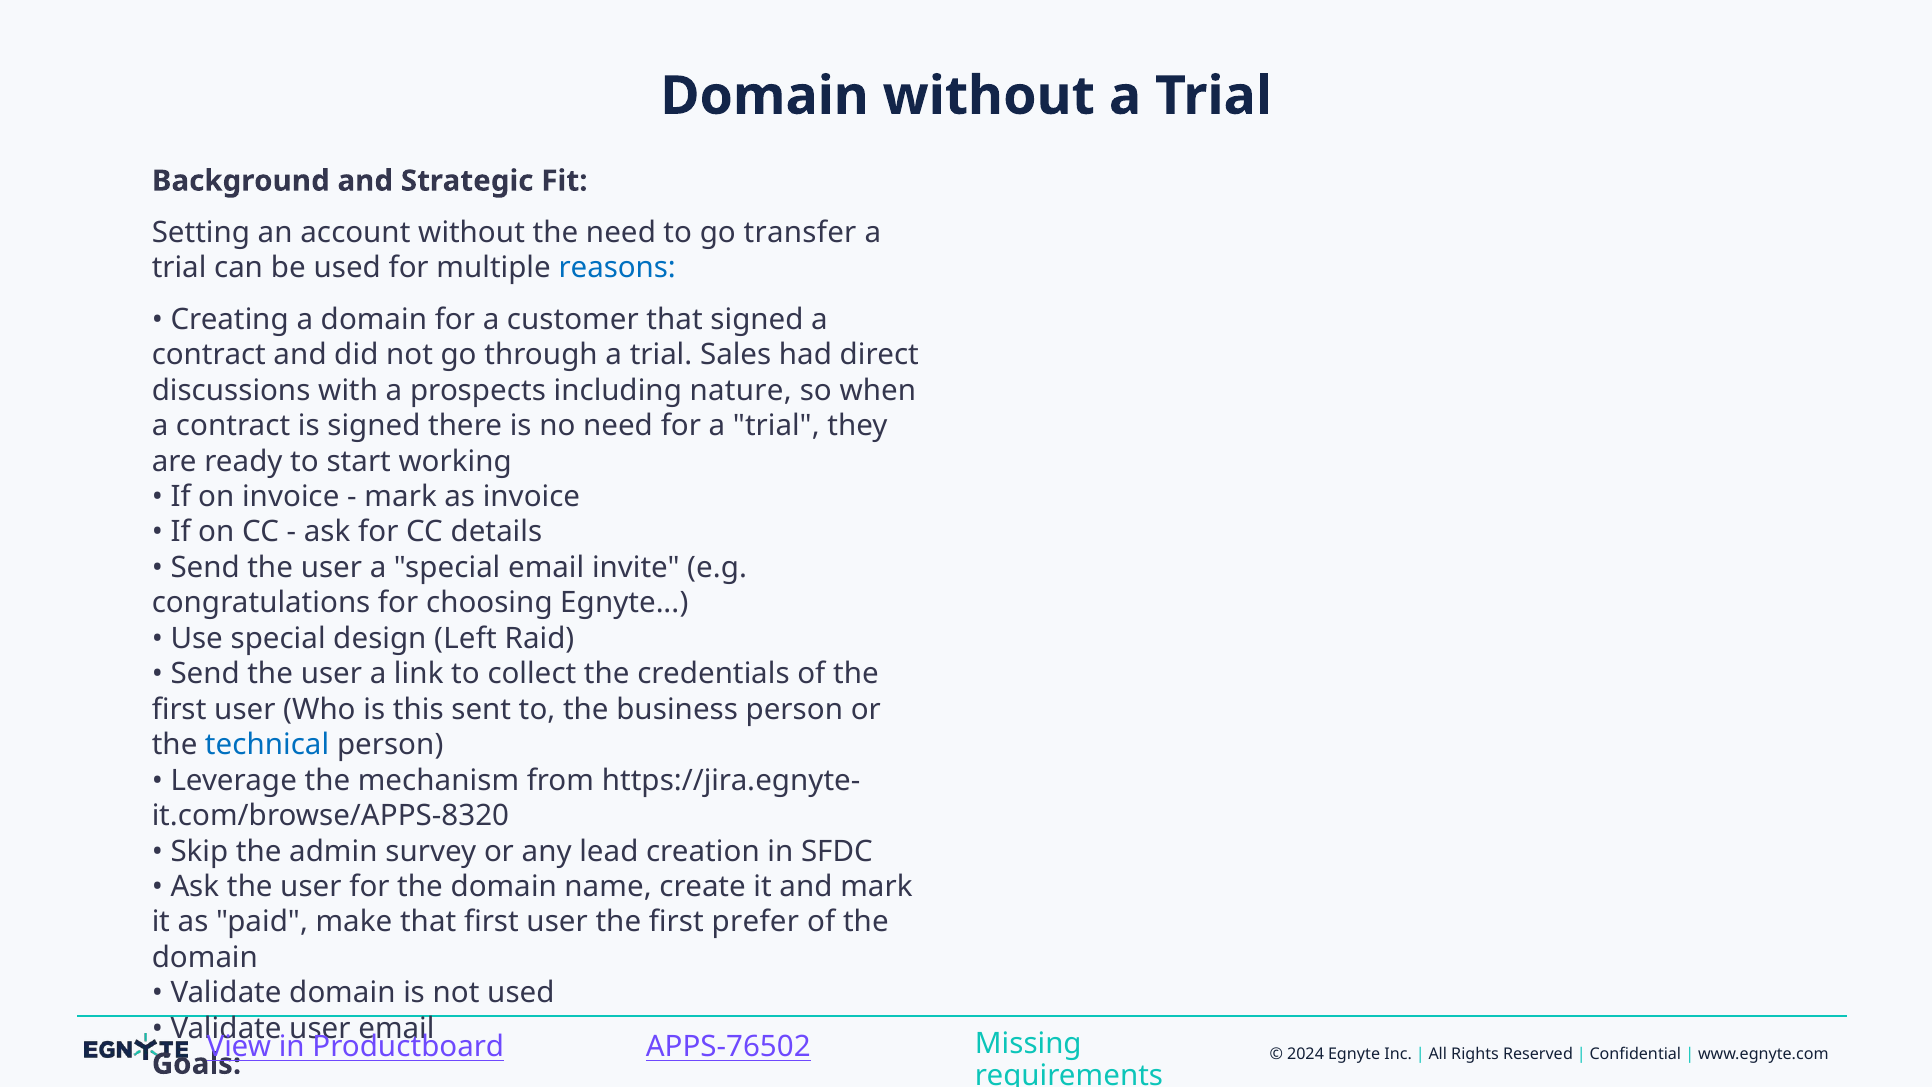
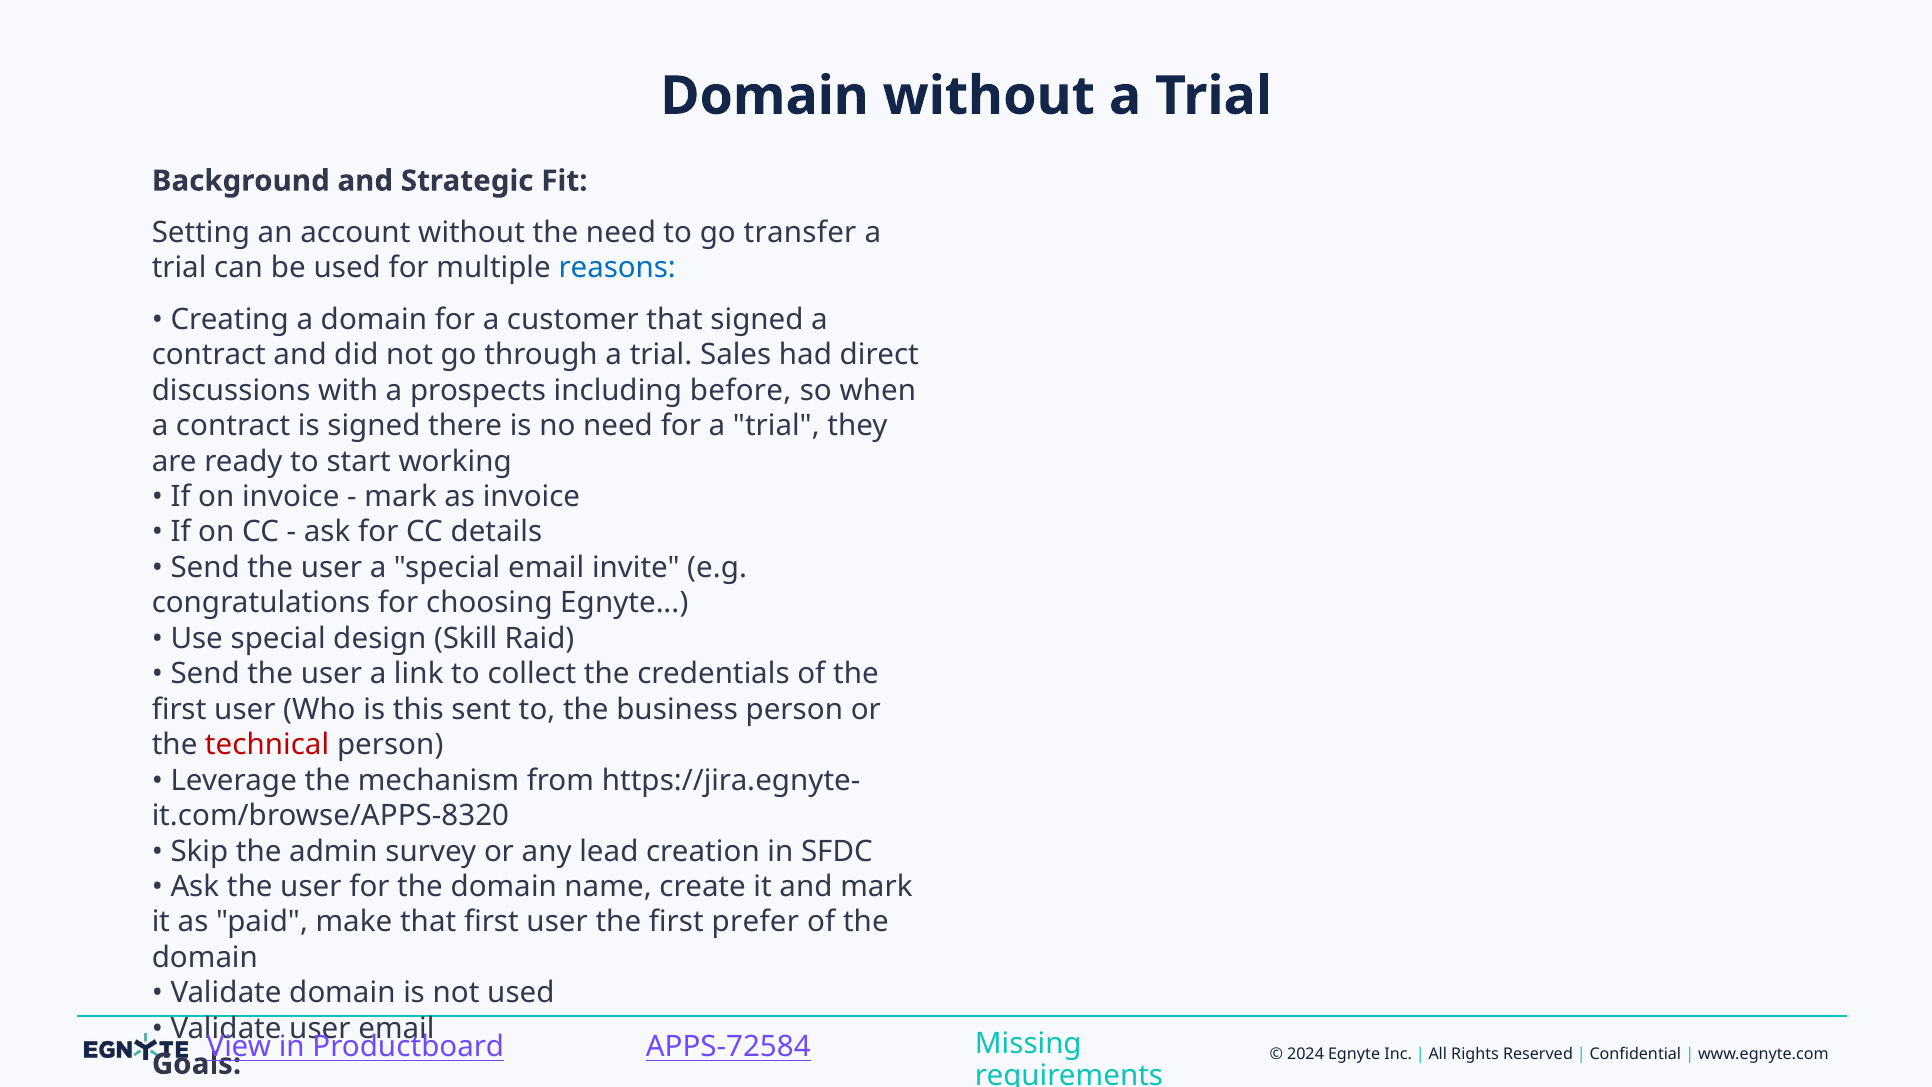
nature: nature -> before (741, 390)
Left: Left -> Skill (466, 638)
technical colour: blue -> red (267, 745)
APPS-76502: APPS-76502 -> APPS-72584 (728, 1047)
